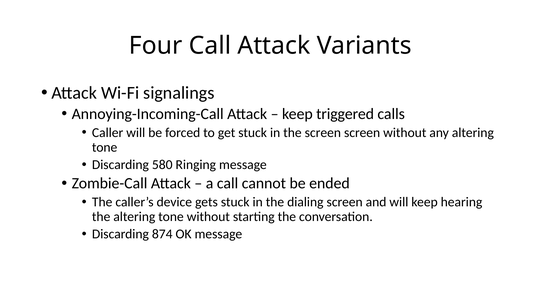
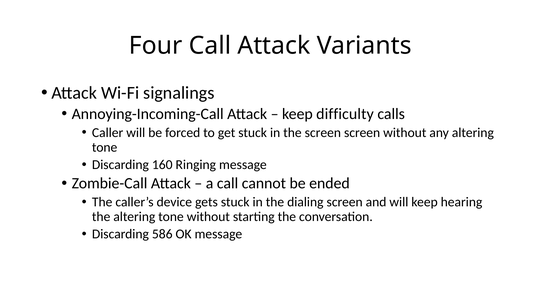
triggered: triggered -> difficulty (345, 114)
580: 580 -> 160 (162, 164)
874: 874 -> 586 (162, 234)
